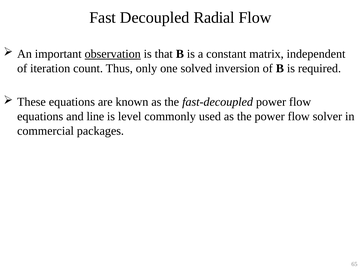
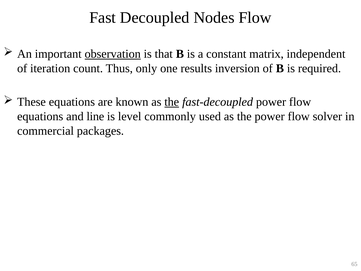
Radial: Radial -> Nodes (214, 18)
solved: solved -> results (196, 68)
the underline: none -> present (172, 102)
